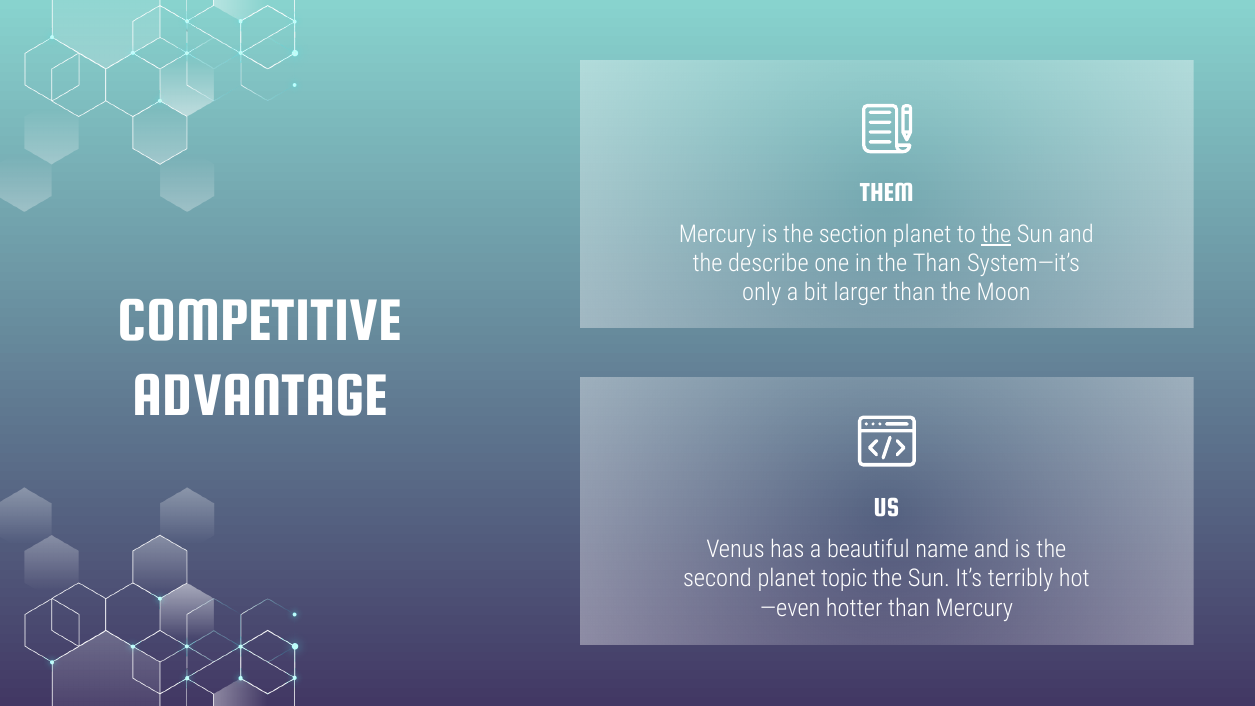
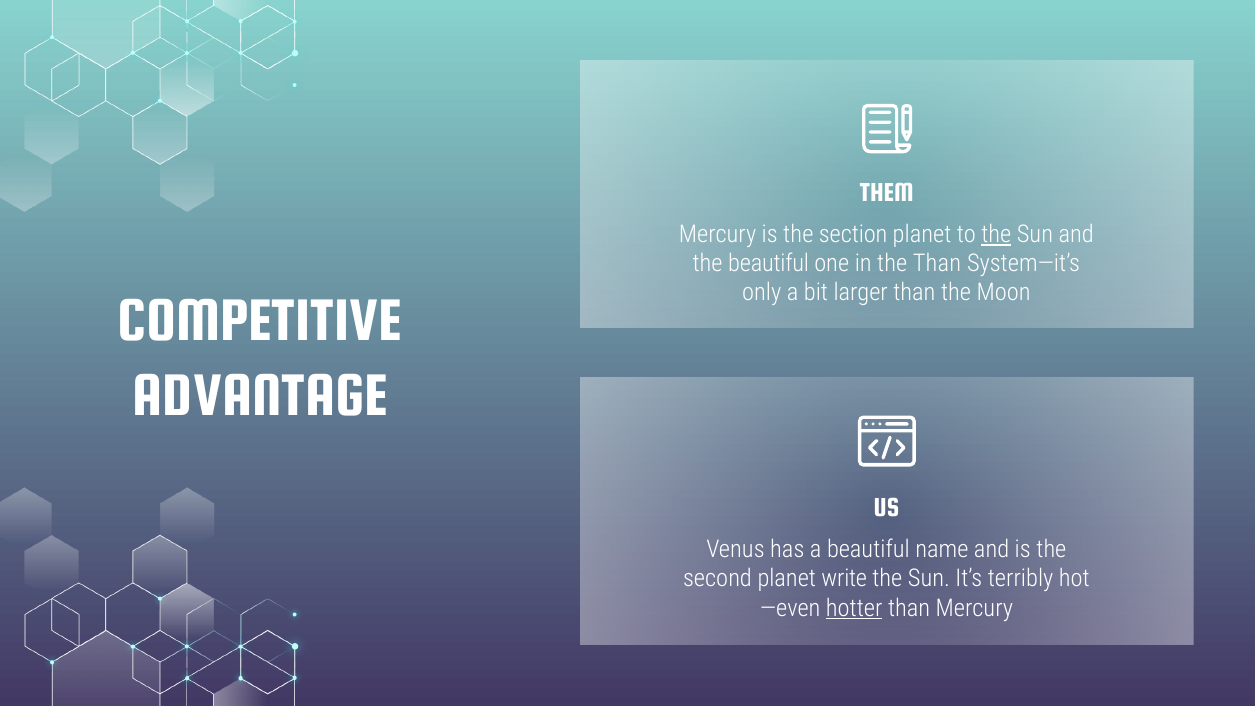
the describe: describe -> beautiful (769, 264)
topic: topic -> write (844, 579)
hotter underline: none -> present (854, 608)
